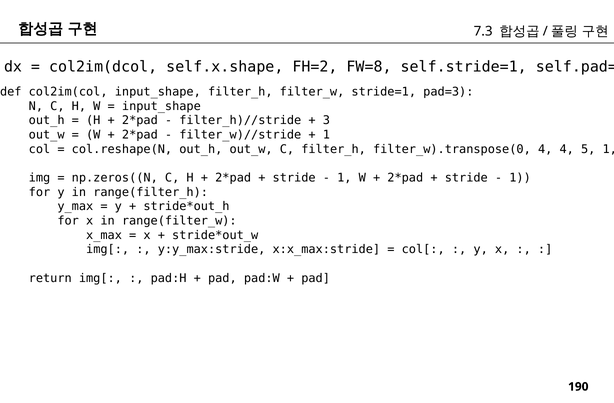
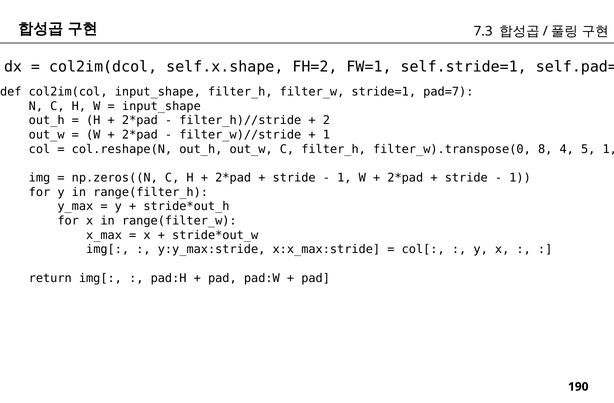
FW=8: FW=8 -> FW=1 (369, 67)
pad=3: pad=3 -> pad=7 (448, 92)
3: 3 -> 2 (326, 121)
filter_w).transpose(0 4: 4 -> 8 (545, 149)
